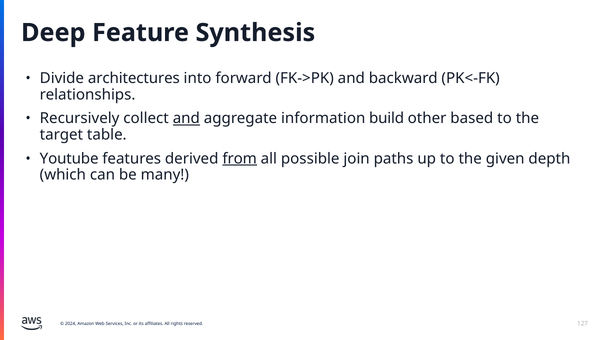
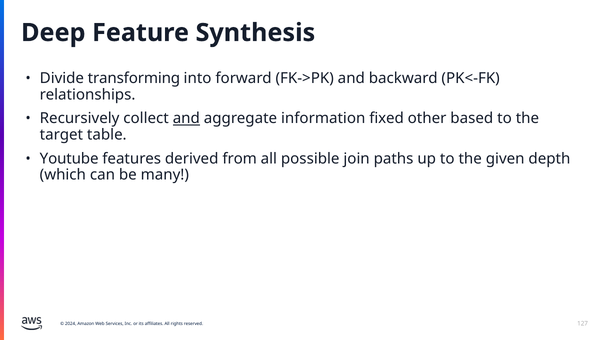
architectures: architectures -> transforming (134, 78)
build: build -> fixed (387, 119)
from underline: present -> none (240, 159)
